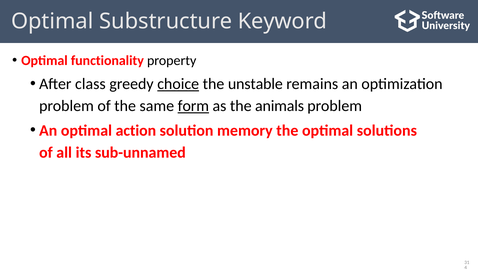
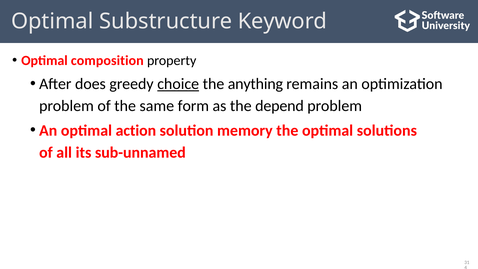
functionality: functionality -> composition (107, 61)
class: class -> does (90, 84)
unstable: unstable -> anything (255, 84)
form underline: present -> none (193, 106)
animals: animals -> depend (280, 106)
